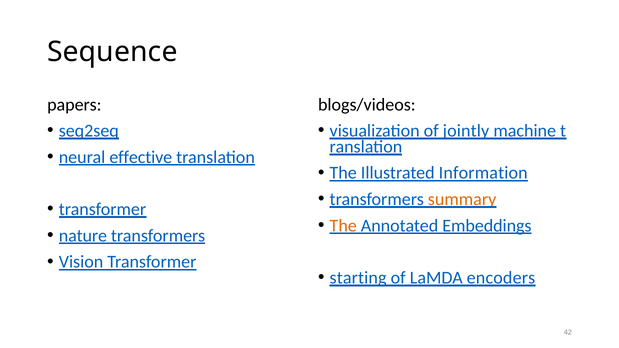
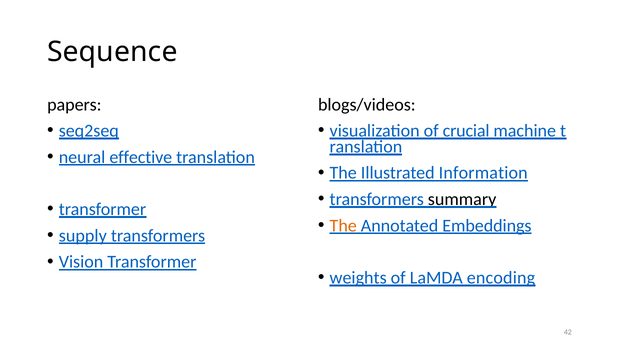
jointly: jointly -> crucial (466, 131)
summary colour: orange -> black (462, 199)
nature: nature -> supply (83, 236)
starting: starting -> weights (358, 278)
encoders: encoders -> encoding (501, 278)
